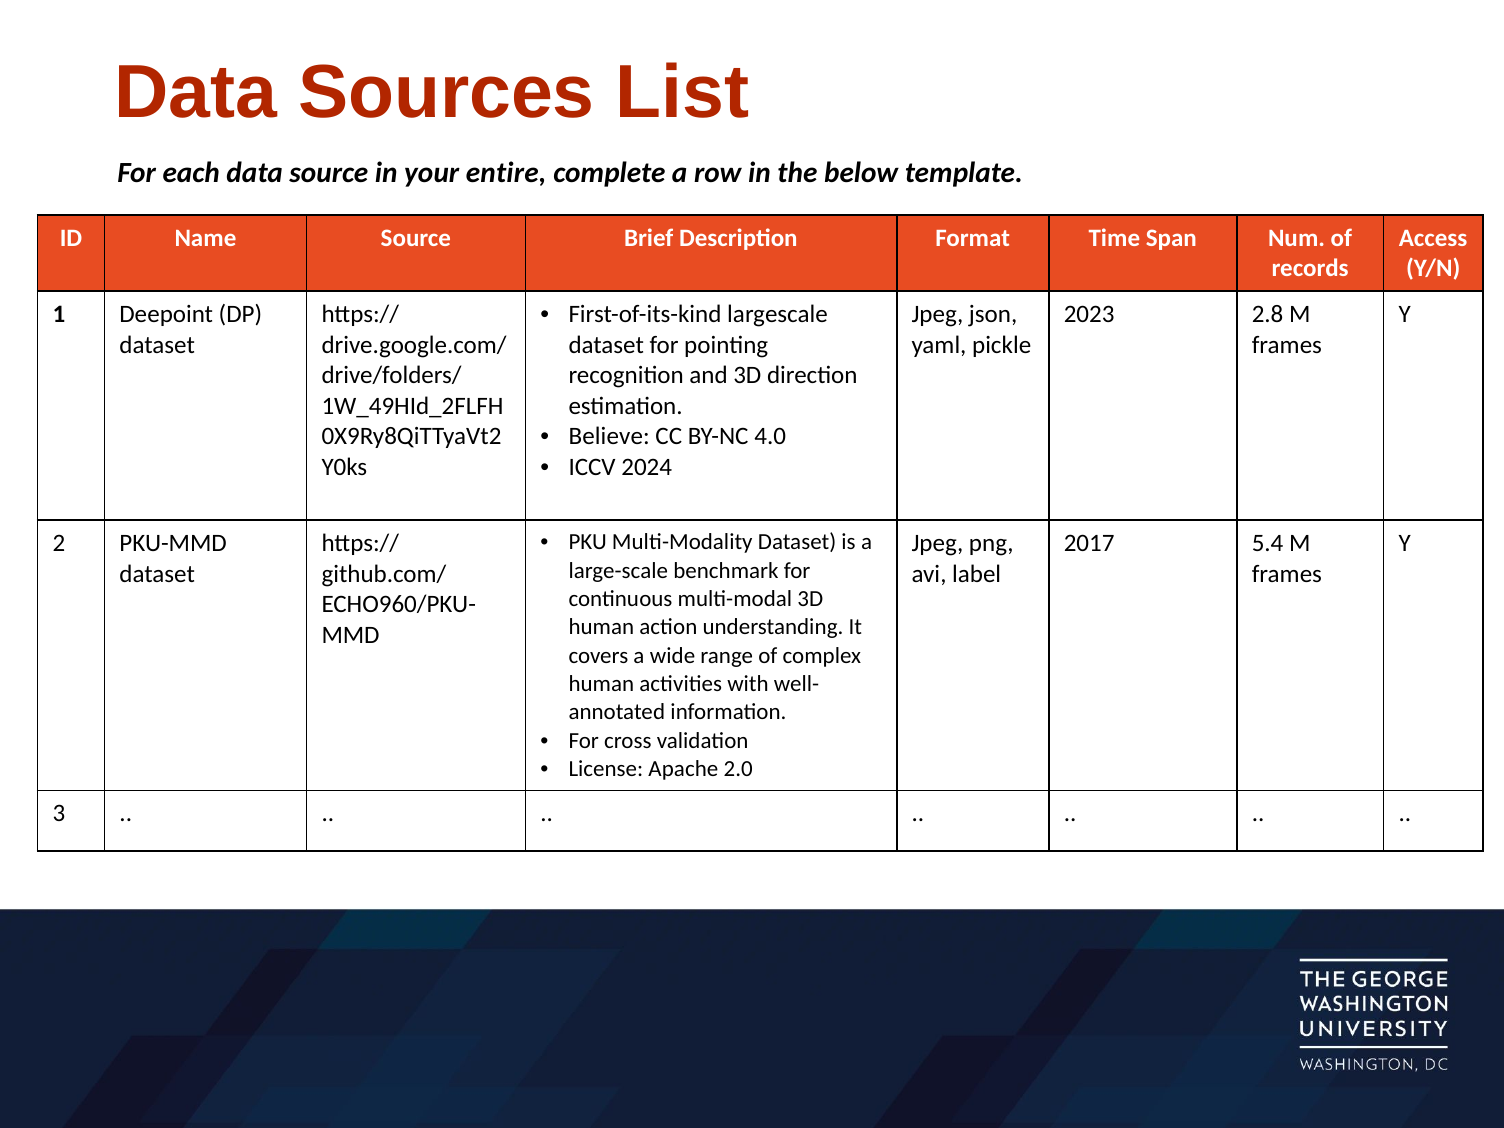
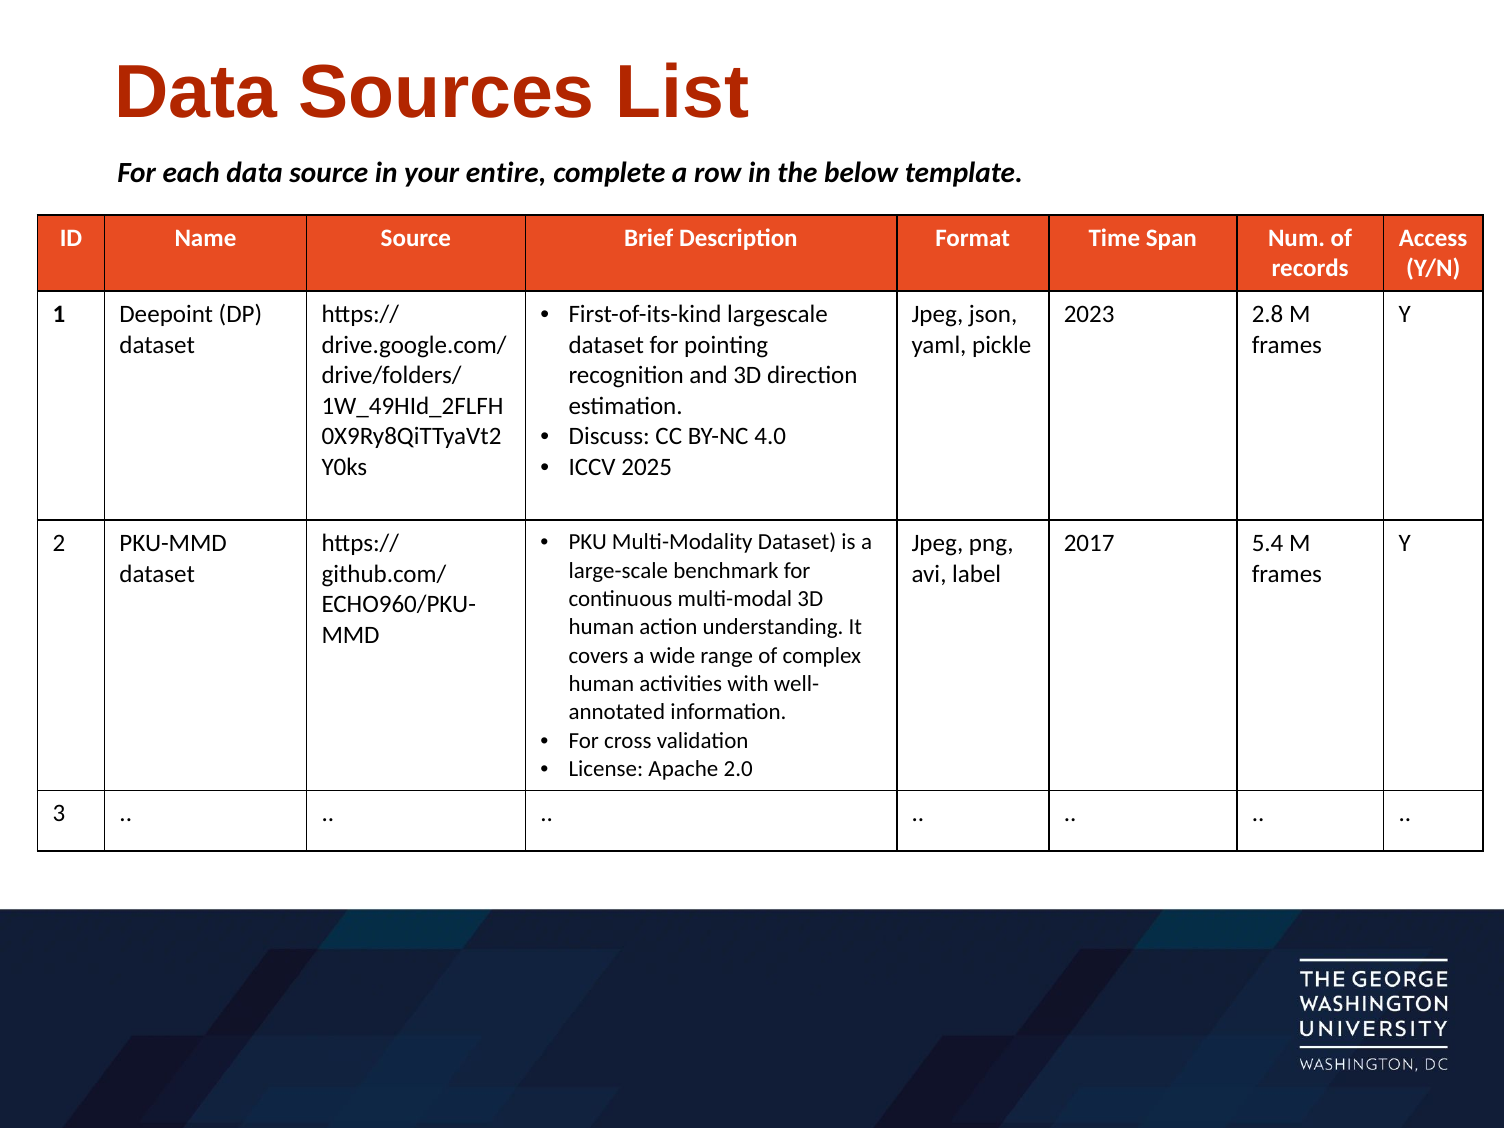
Believe: Believe -> Discuss (609, 436)
2024: 2024 -> 2025 (647, 467)
